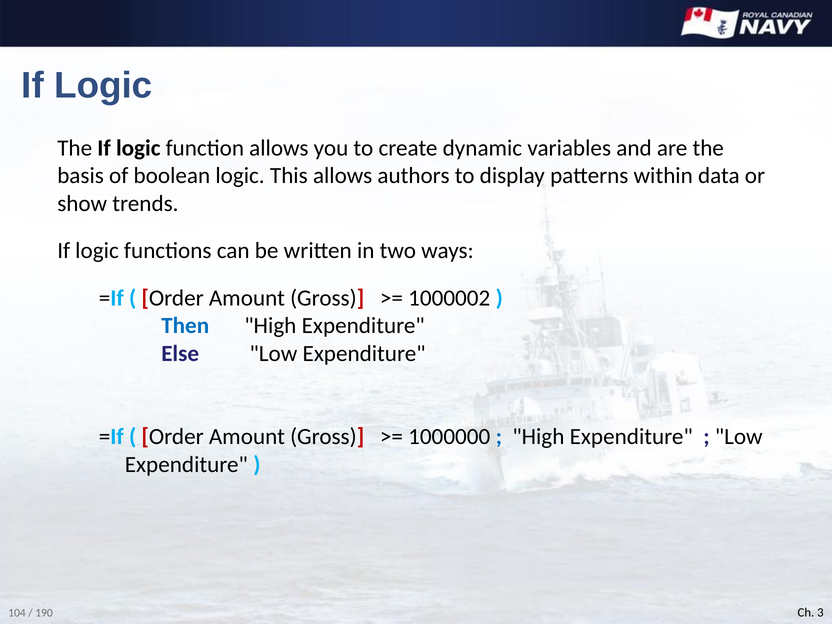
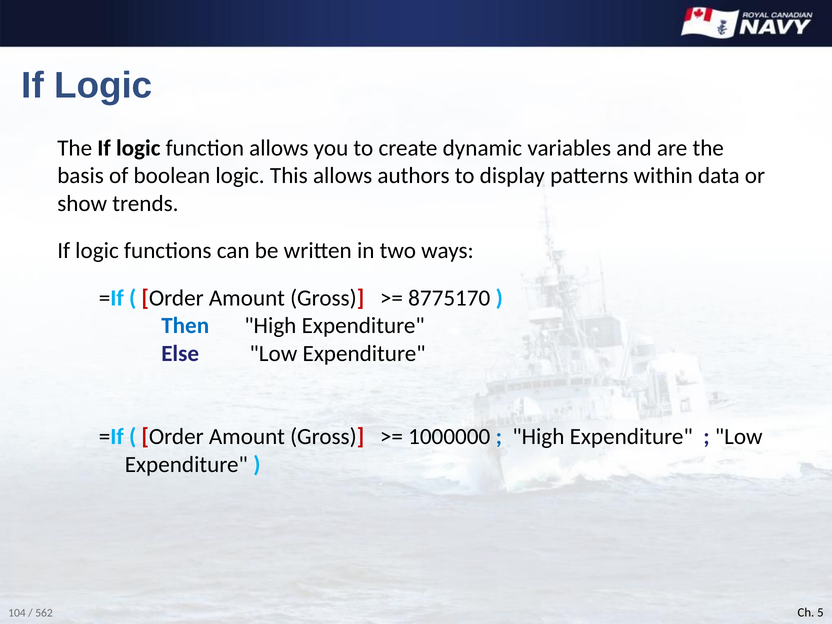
1000002: 1000002 -> 8775170 (449, 298)
3: 3 -> 5 (820, 613)
190: 190 -> 562 (44, 613)
